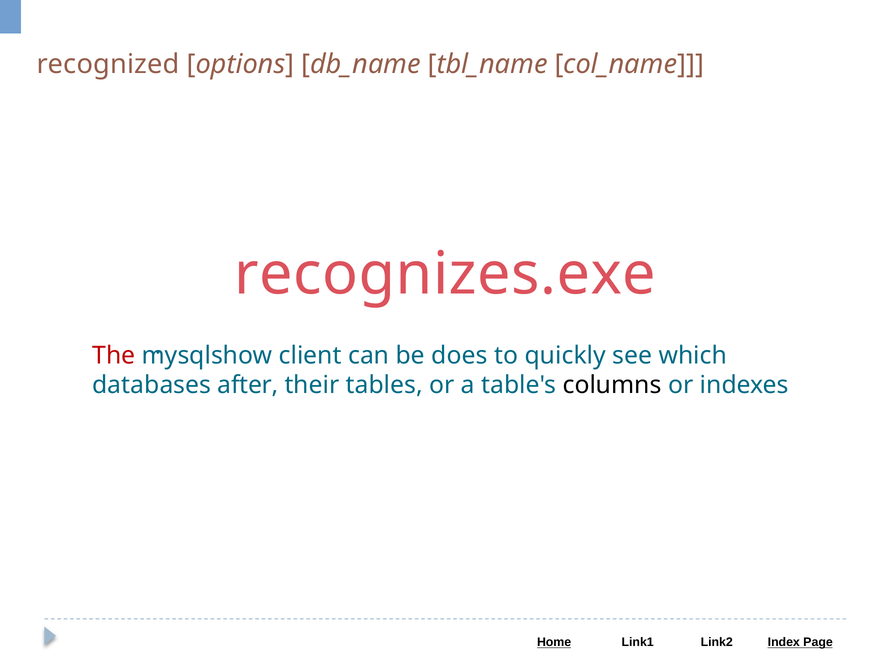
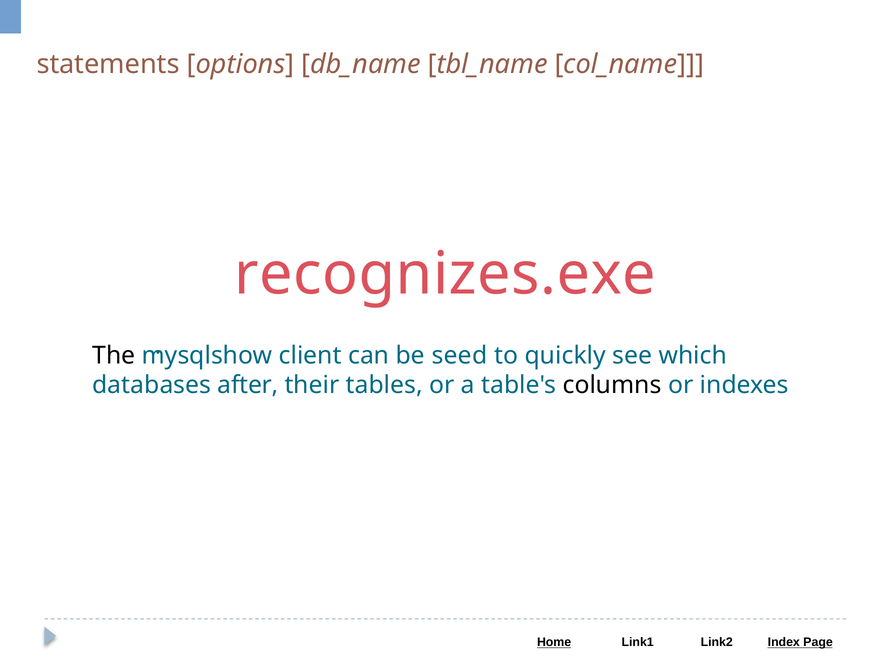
recognized: recognized -> statements (108, 64)
The colour: red -> black (114, 356)
does: does -> seed (459, 356)
